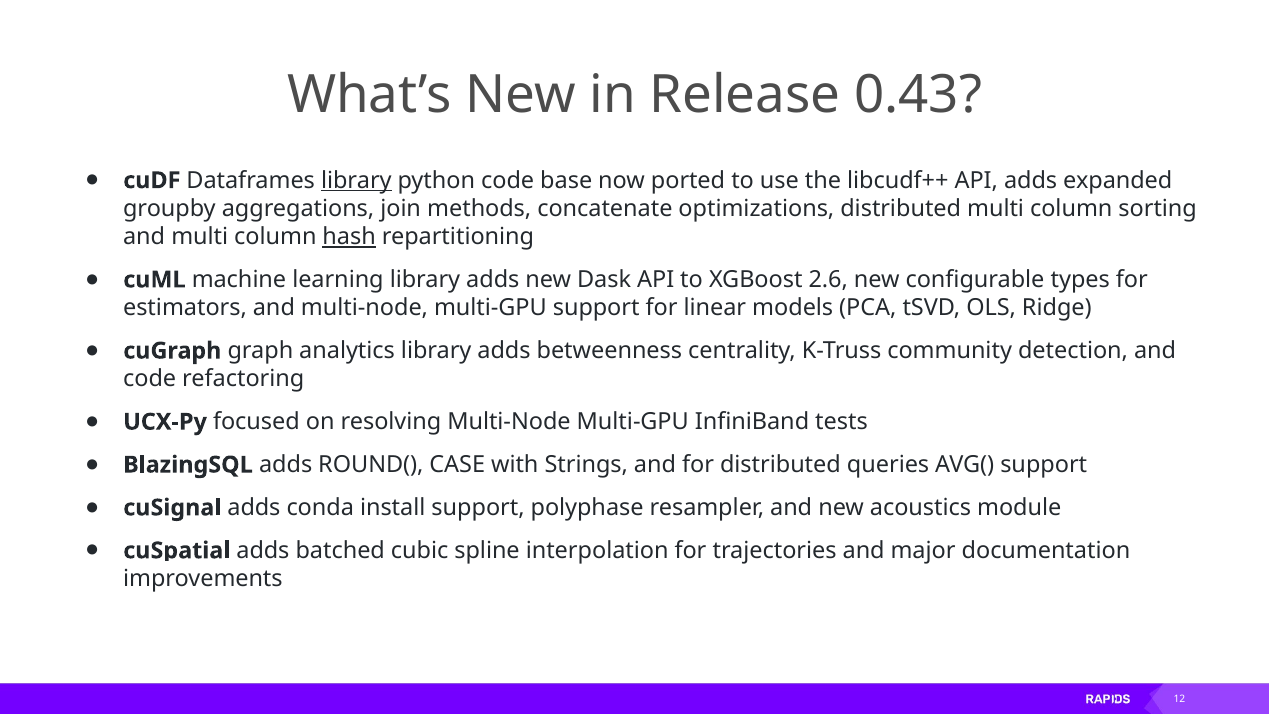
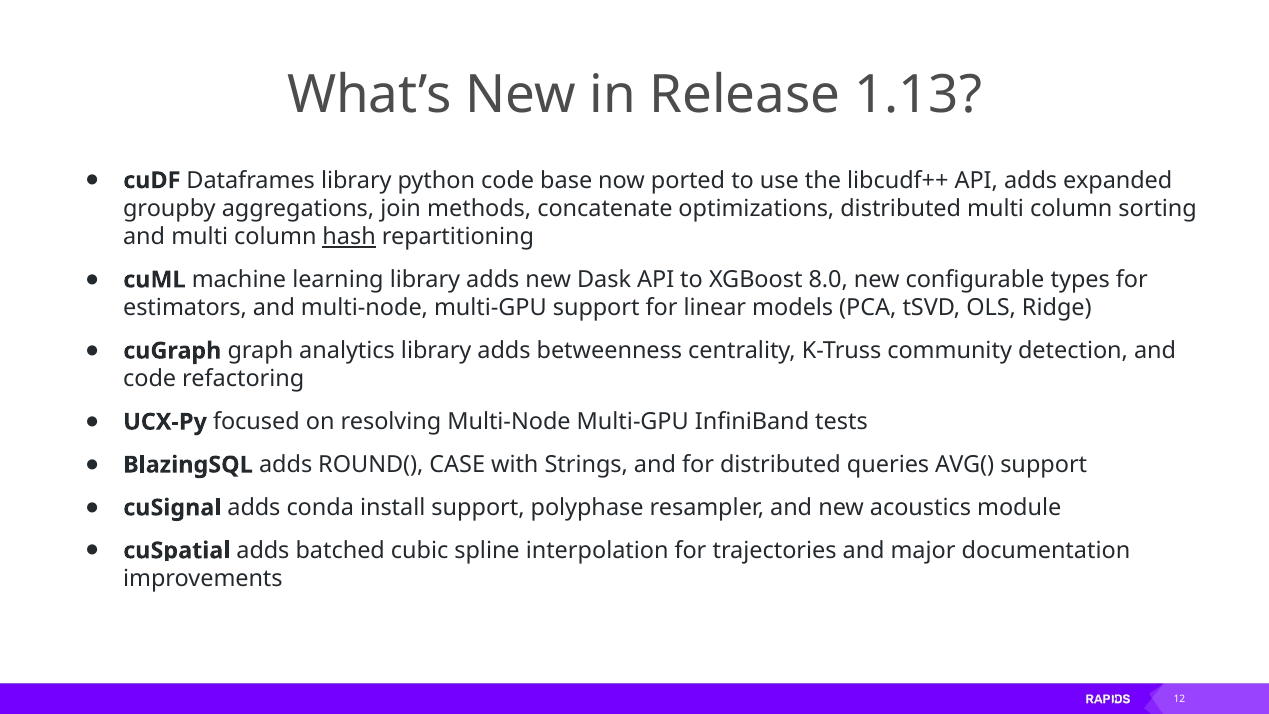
0.43: 0.43 -> 1.13 (918, 95)
library underline: present -> none (356, 180)
2.6: 2.6 -> 8.0 (828, 280)
